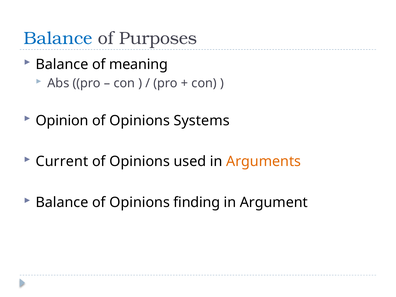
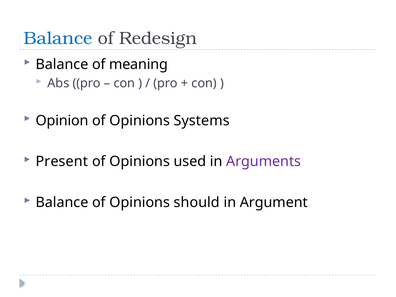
Purposes: Purposes -> Redesign (158, 38)
Current: Current -> Present (62, 162)
Arguments colour: orange -> purple (264, 162)
finding: finding -> should (197, 202)
